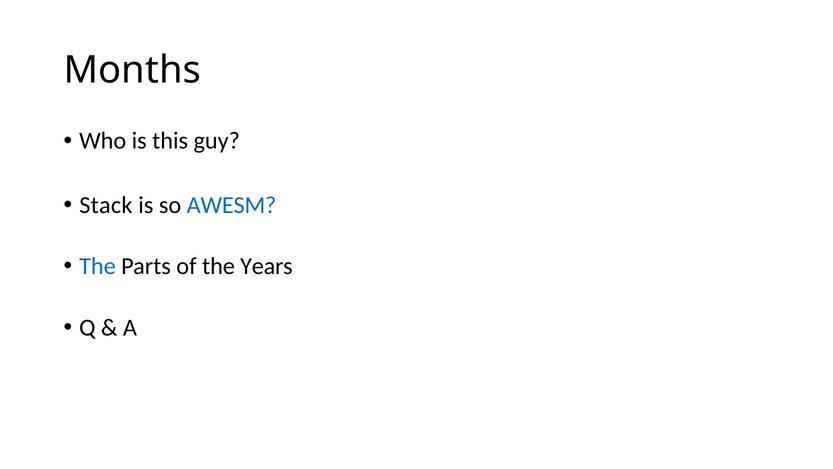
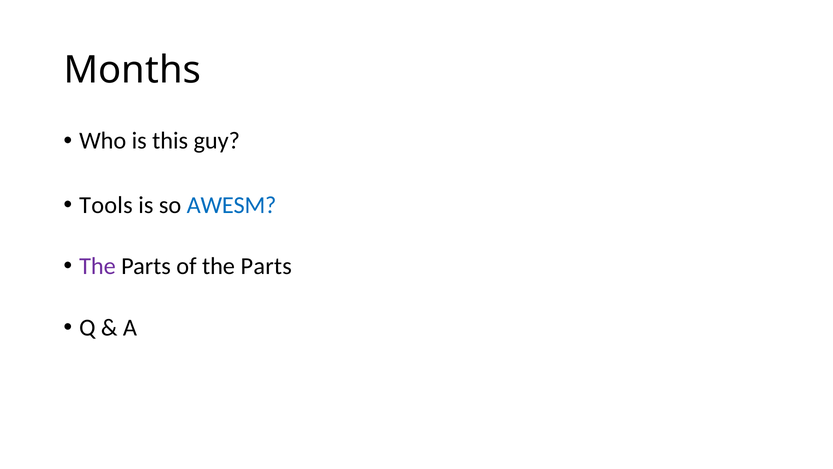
Stack: Stack -> Tools (106, 205)
The colour: blue -> purple (97, 266)
of the Years: Years -> Parts (266, 266)
